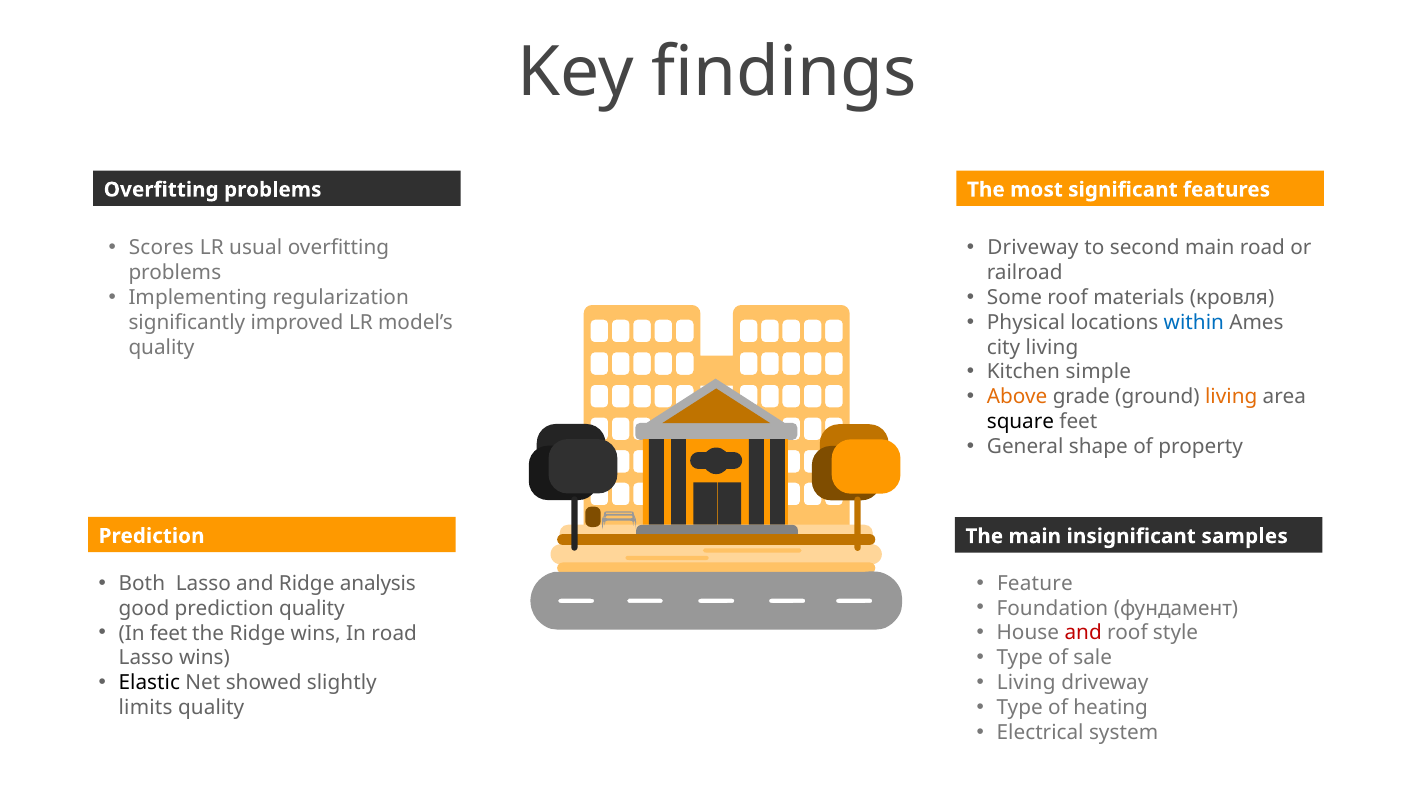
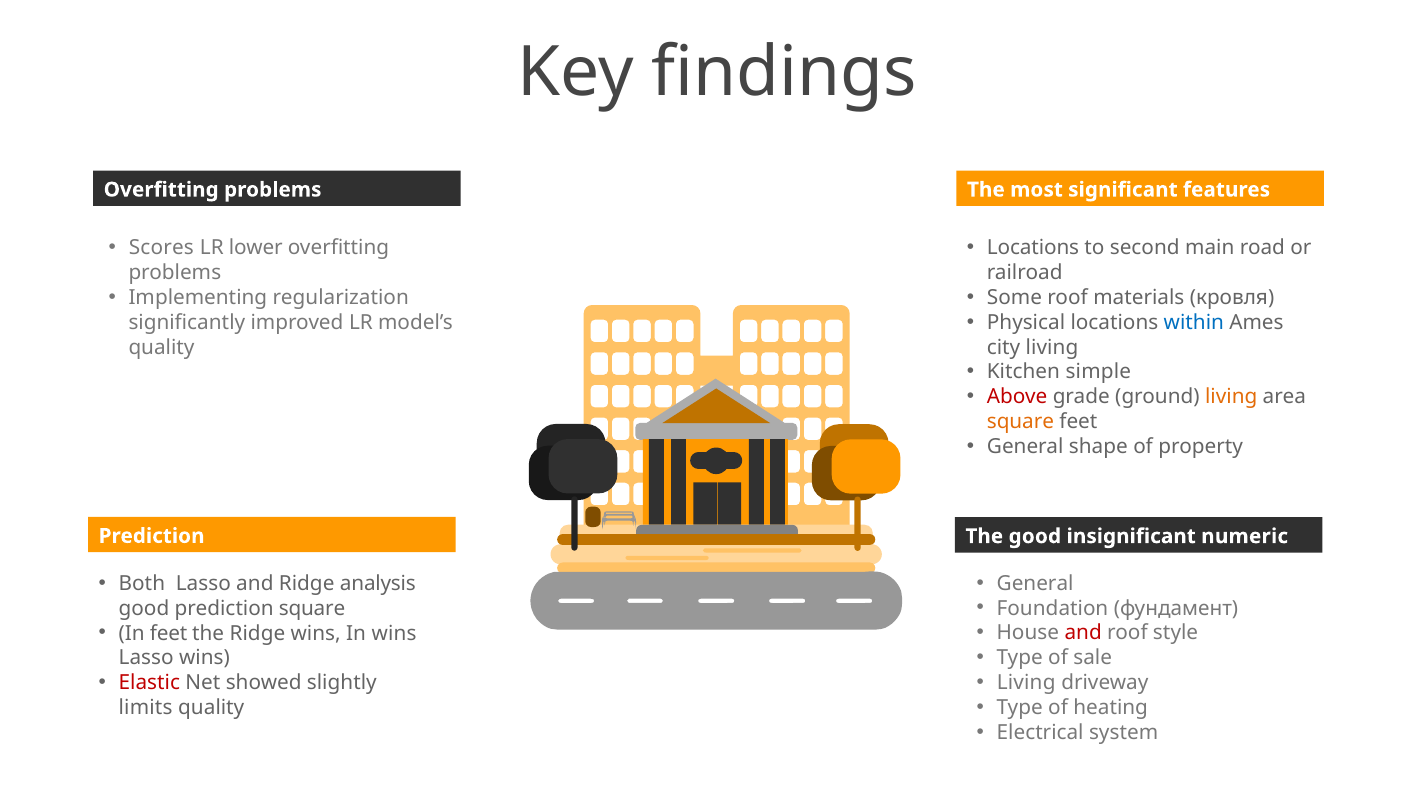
usual: usual -> lower (256, 248)
Driveway: Driveway -> Locations (1033, 248)
Above colour: orange -> red (1017, 397)
square colour: black -> orange (1020, 422)
The main: main -> good (1035, 536)
samples: samples -> numeric (1245, 536)
Feature: Feature -> General (1035, 583)
prediction quality: quality -> square (312, 608)
In road: road -> wins (394, 633)
Elastic colour: black -> red (149, 683)
